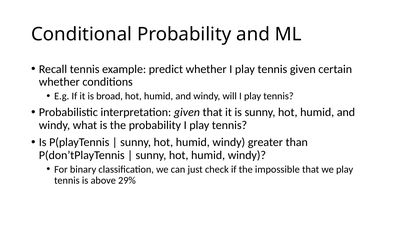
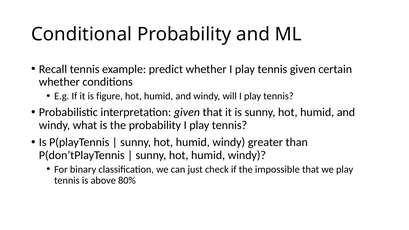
broad: broad -> figure (110, 96)
29%: 29% -> 80% (127, 180)
